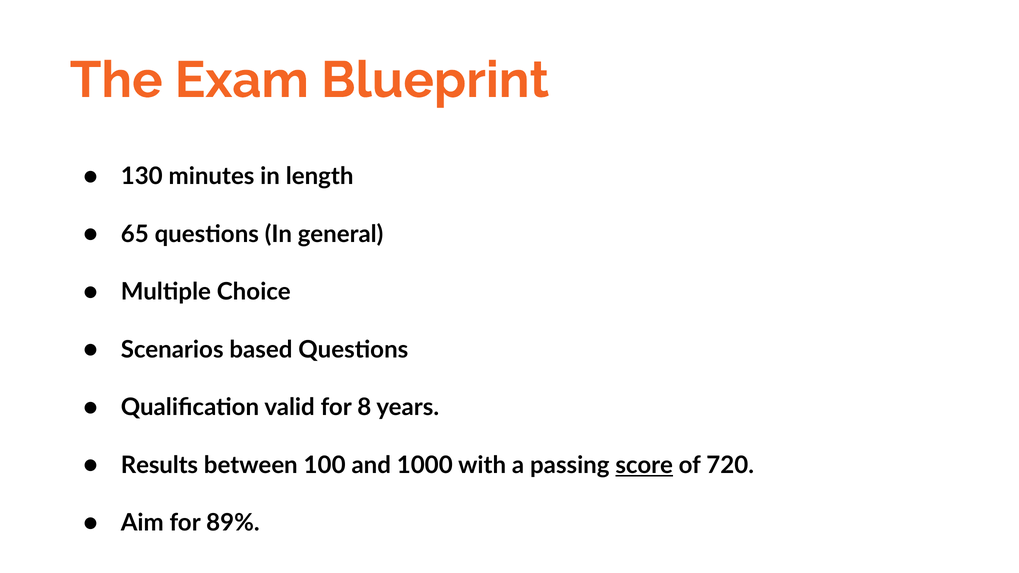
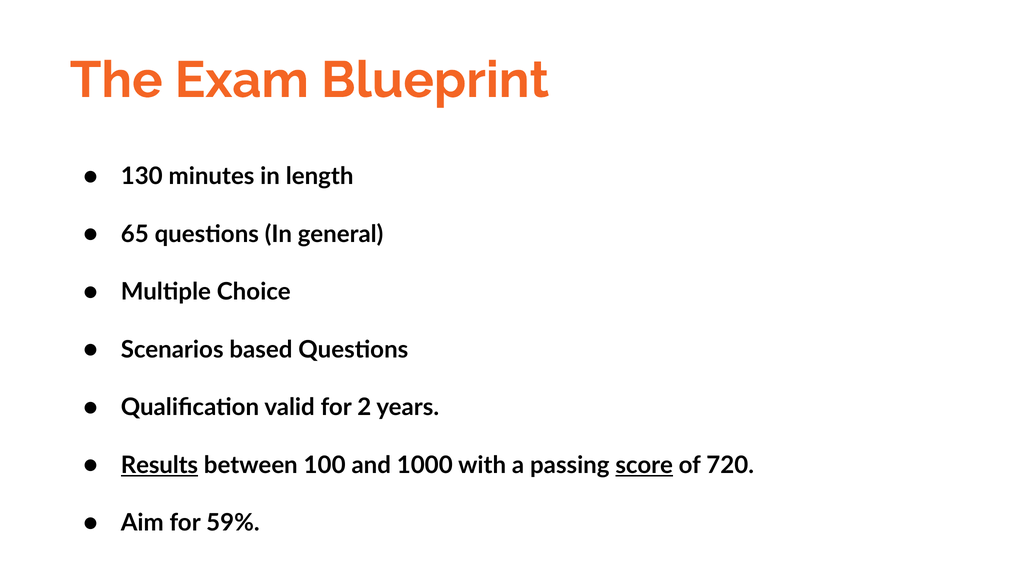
8: 8 -> 2 (364, 408)
Results underline: none -> present (159, 465)
89%: 89% -> 59% (233, 523)
